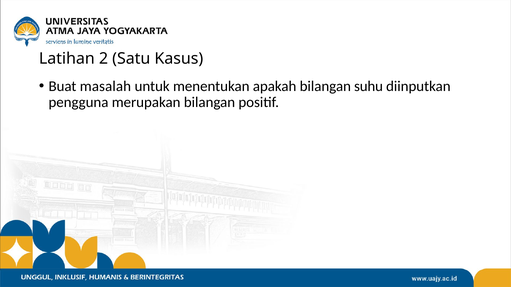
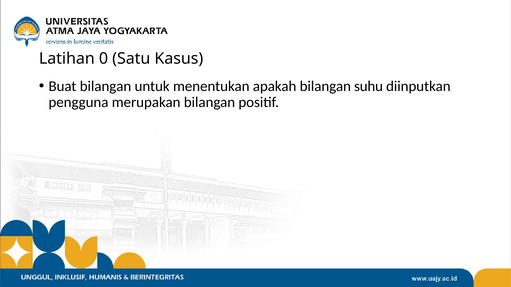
2: 2 -> 0 (104, 59)
Buat masalah: masalah -> bilangan (106, 86)
